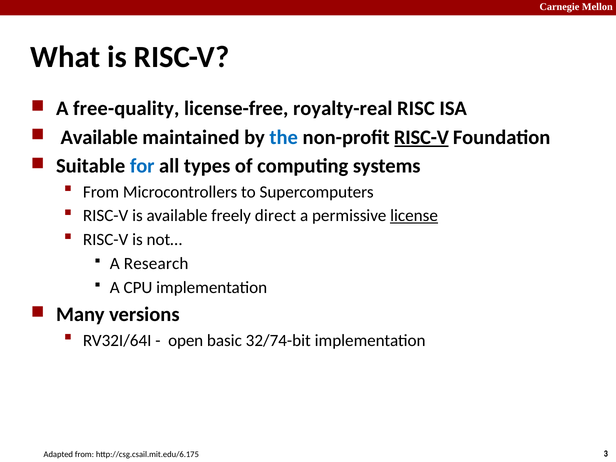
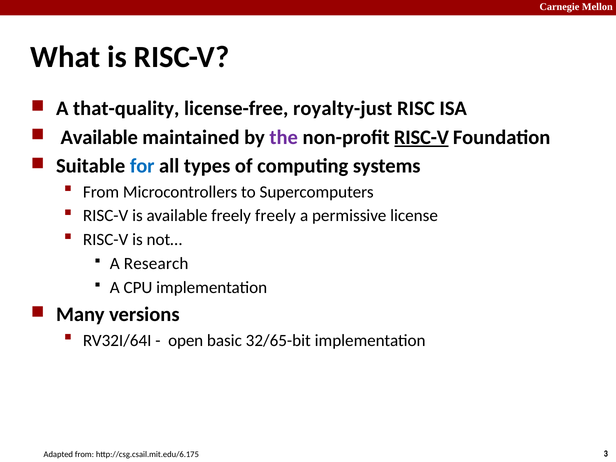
free-quality: free-quality -> that-quality (126, 109)
royalty-real: royalty-real -> royalty-just (343, 109)
the colour: blue -> purple (284, 137)
freely direct: direct -> freely (275, 216)
license underline: present -> none (414, 216)
32/74-bit: 32/74-bit -> 32/65-bit (278, 340)
